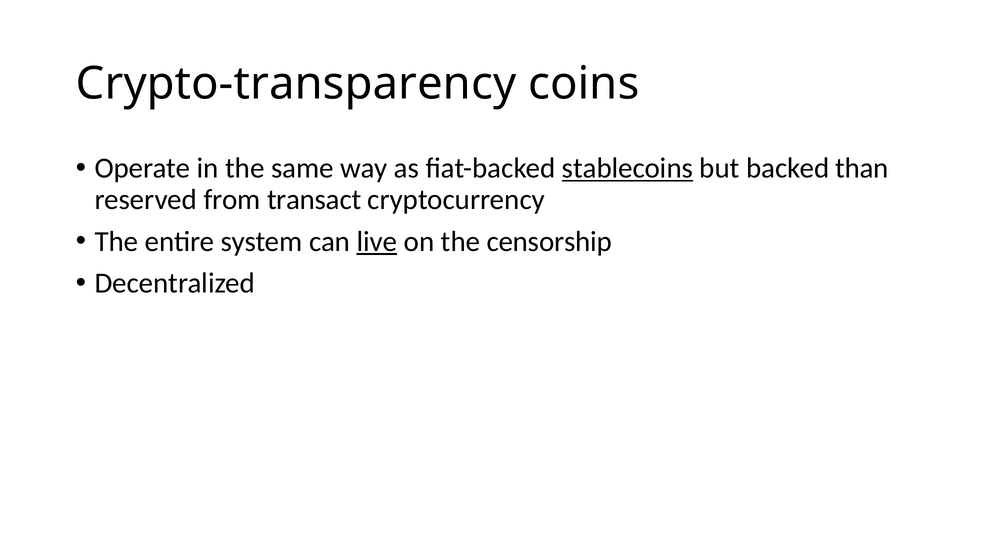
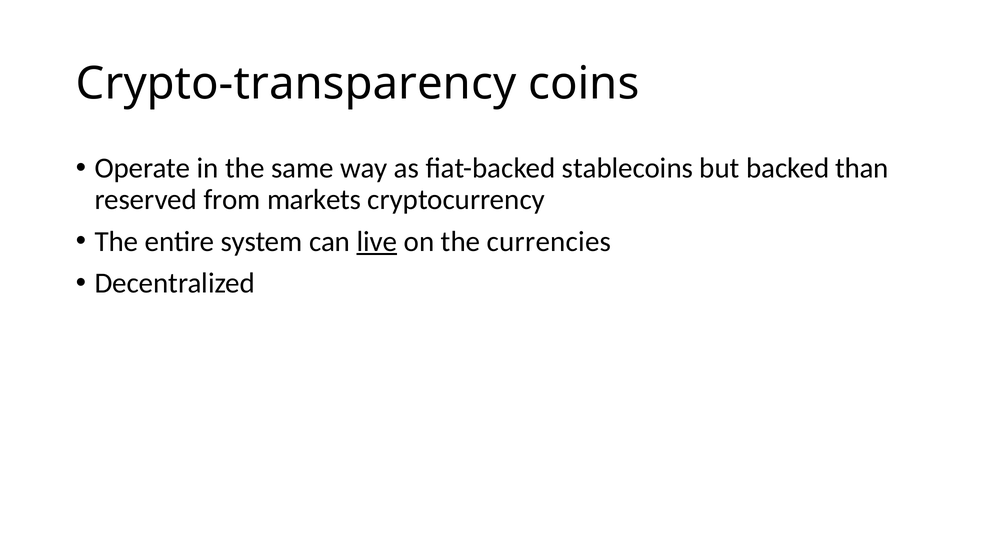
stablecoins underline: present -> none (627, 168)
transact: transact -> markets (314, 200)
censorship: censorship -> currencies (549, 241)
